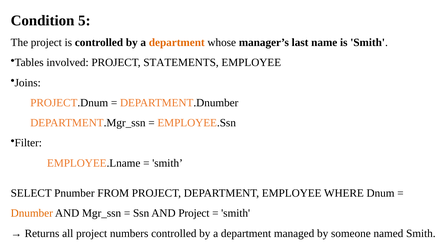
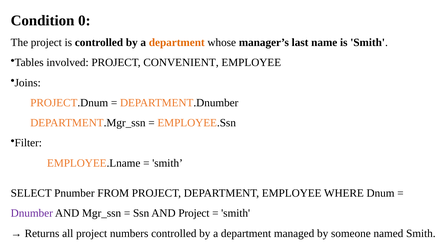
5: 5 -> 0 (84, 21)
STATEMENTS: STATEMENTS -> CONVENIENT (181, 63)
Dnumber colour: orange -> purple (32, 214)
